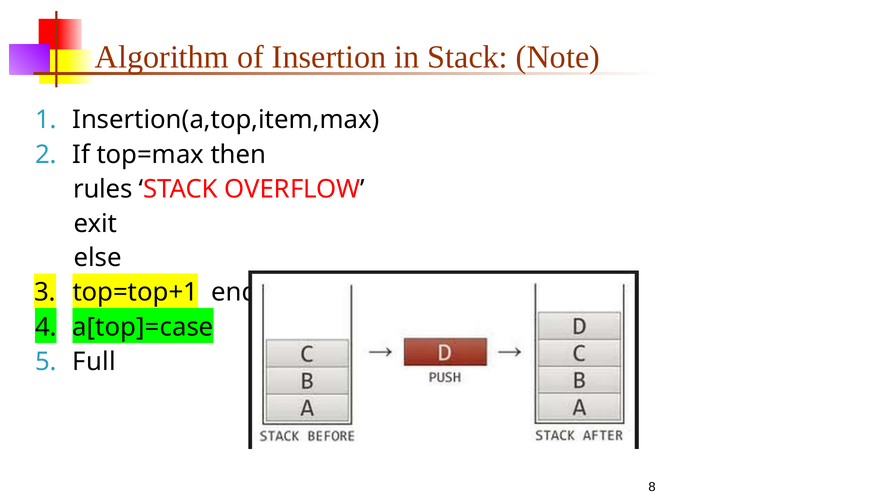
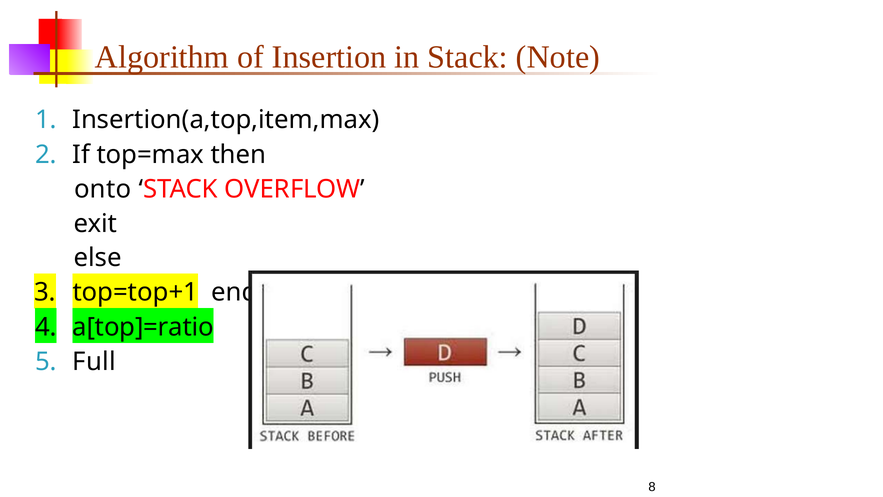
rules: rules -> onto (103, 189)
a[top]=case: a[top]=case -> a[top]=ratio (143, 327)
